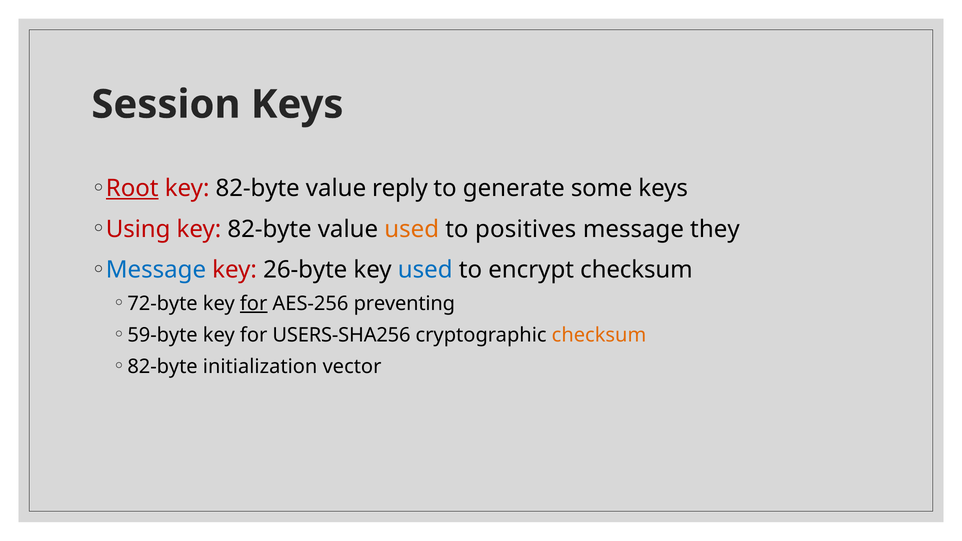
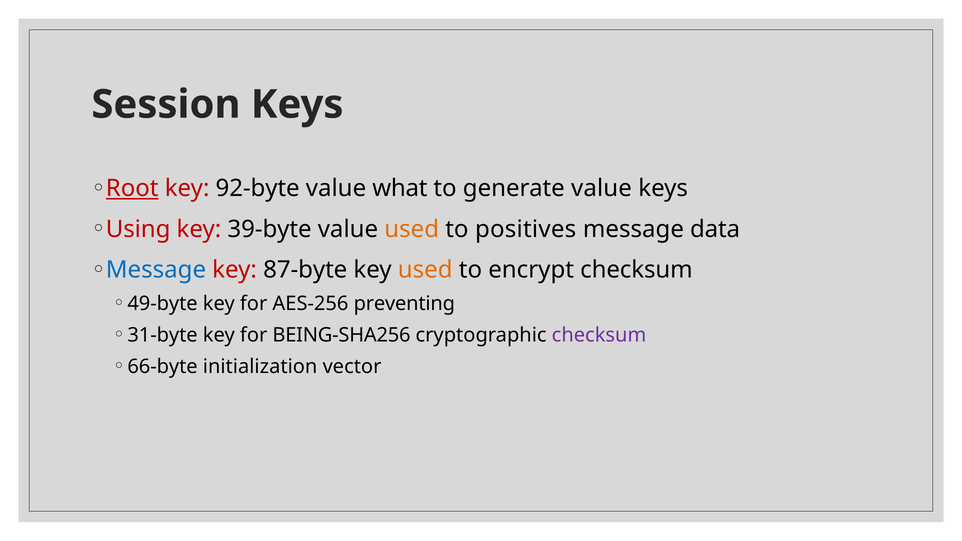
82-byte: 82-byte -> 92-byte (258, 189)
reply: reply -> what (400, 189)
generate some: some -> value (601, 189)
82-byte: 82-byte -> 39-byte (270, 229)
they: they -> data (715, 229)
26-byte: 26-byte -> 87-byte (305, 270)
used colour: blue -> orange (425, 270)
72-byte: 72-byte -> 49-byte (163, 304)
for underline: present -> none (254, 304)
59-byte: 59-byte -> 31-byte (163, 335)
USERS-SHA256: USERS-SHA256 -> BEING-SHA256 (342, 335)
checksum colour: orange -> purple (599, 335)
82-byte: 82-byte -> 66-byte (163, 367)
